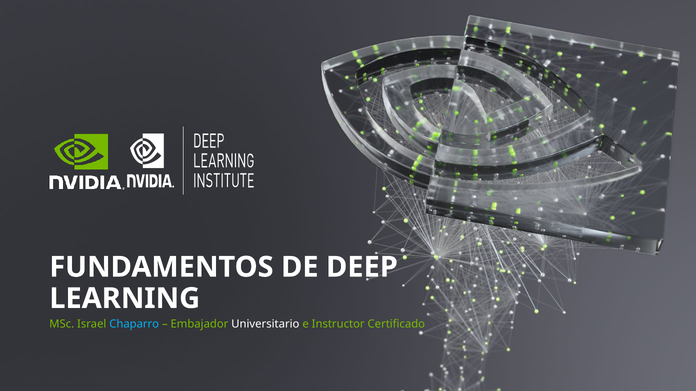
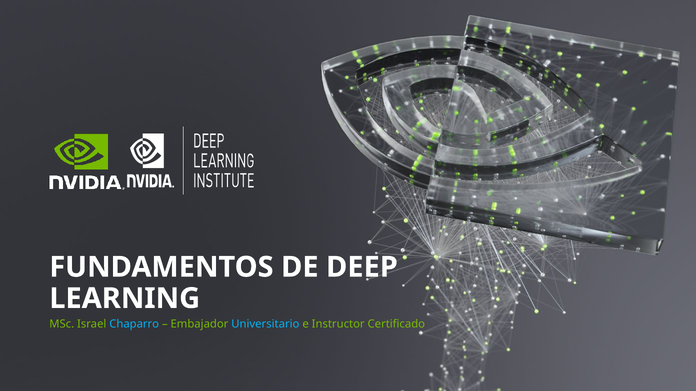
Universitario colour: white -> light blue (265, 324)
